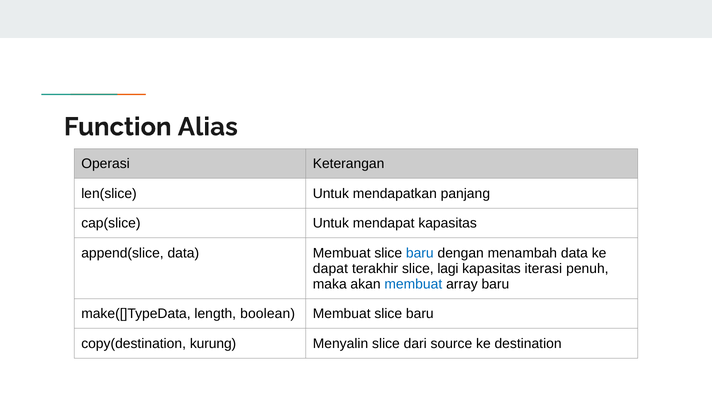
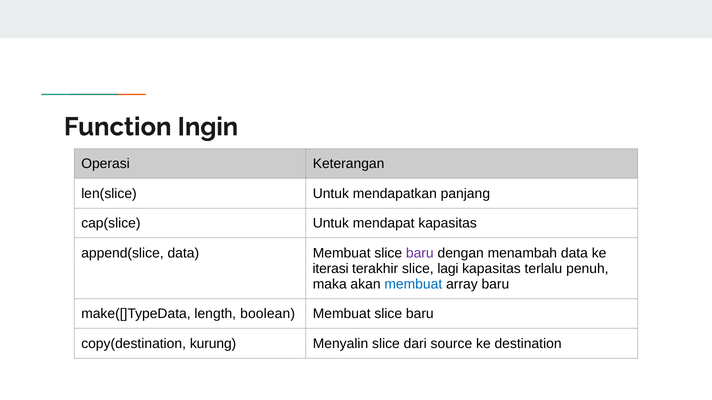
Alias: Alias -> Ingin (208, 127)
baru colour: blue -> purple (420, 253)
dapat: dapat -> iterasi (331, 269)
iterasi: iterasi -> terlalu (543, 269)
